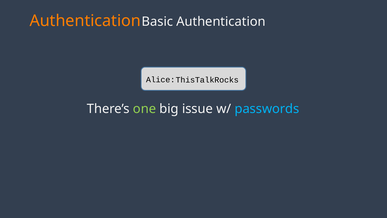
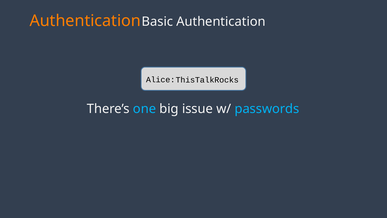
one colour: light green -> light blue (145, 109)
